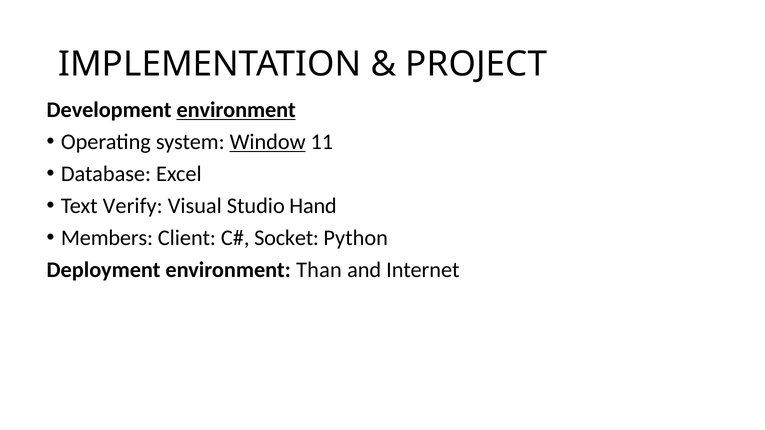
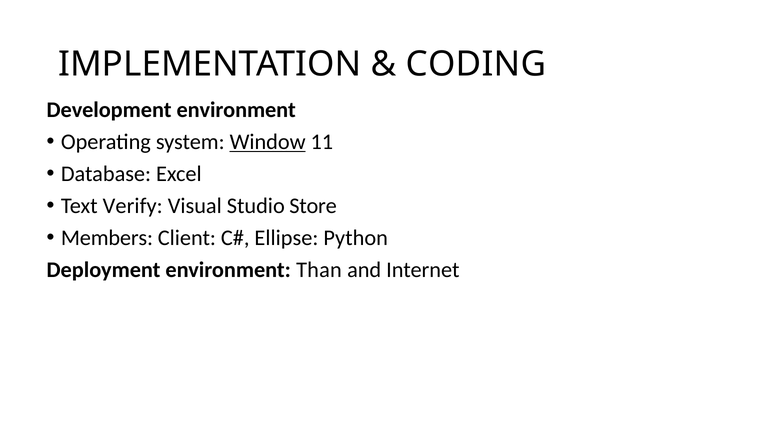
PROJECT: PROJECT -> CODING (476, 64)
environment underline: present -> none (236, 110)
Hand: Hand -> Store (313, 206)
Socket: Socket -> Ellipse (286, 238)
